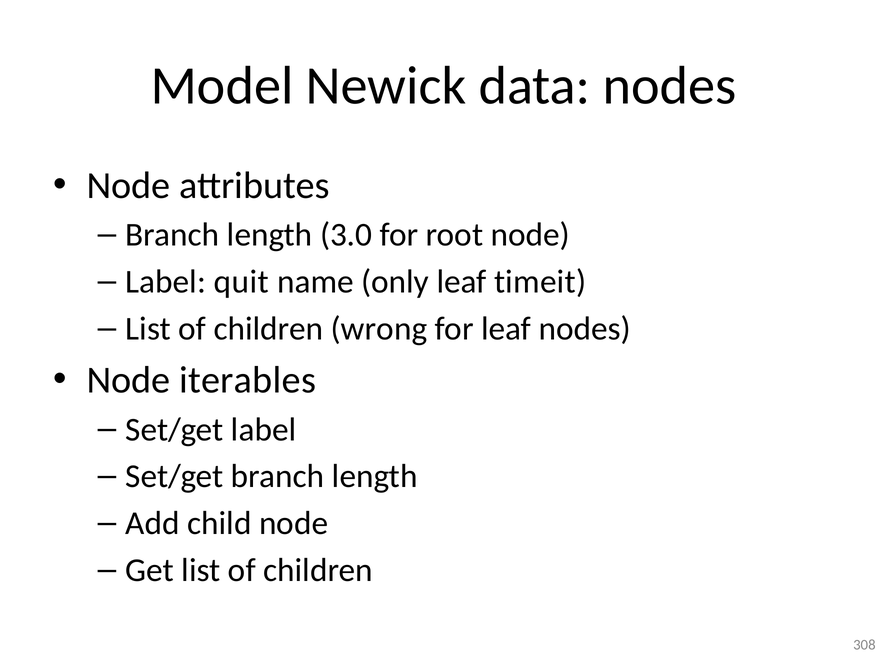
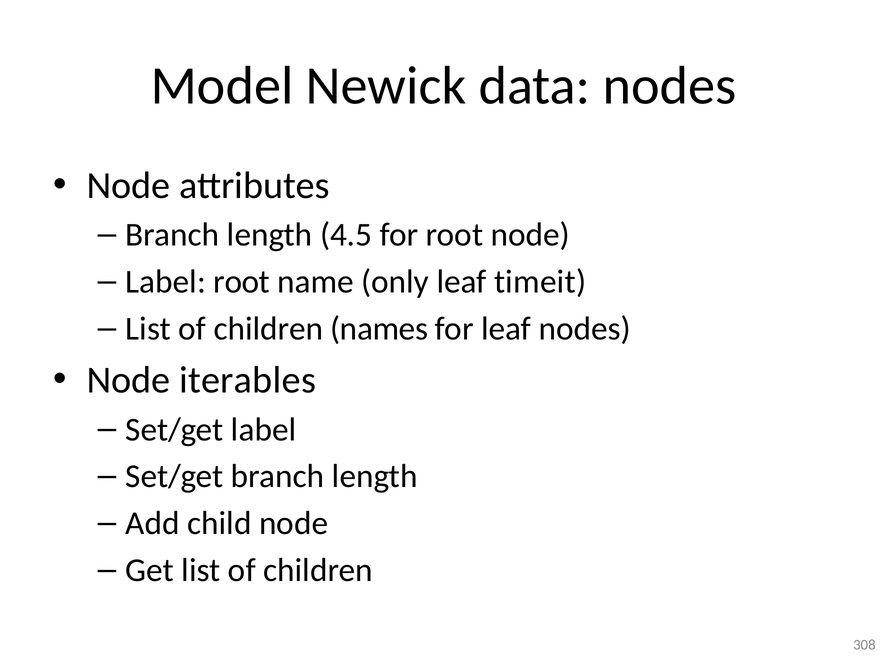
3.0: 3.0 -> 4.5 (346, 235)
Label quit: quit -> root (242, 282)
wrong: wrong -> names (379, 329)
